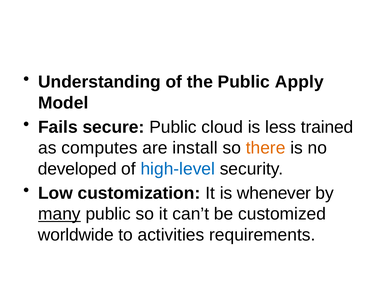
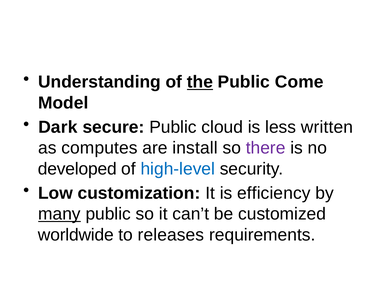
the underline: none -> present (200, 82)
Apply: Apply -> Come (299, 82)
Fails: Fails -> Dark (58, 127)
trained: trained -> written (327, 127)
there colour: orange -> purple (266, 148)
whenever: whenever -> efficiency (274, 193)
activities: activities -> releases (171, 235)
